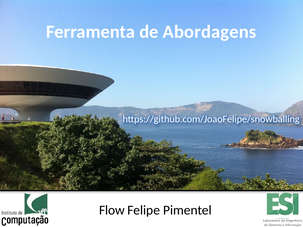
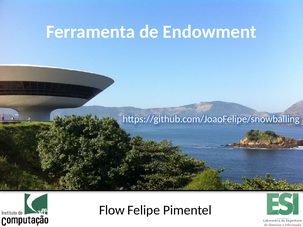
Abordagens: Abordagens -> Endowment (210, 32)
